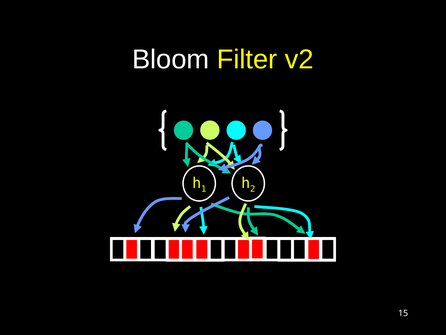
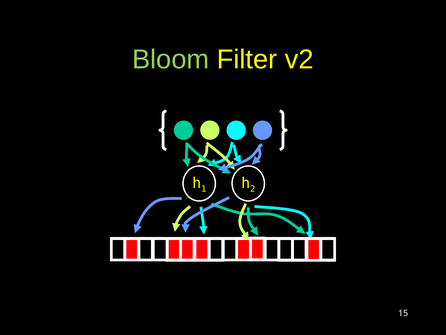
Bloom colour: white -> light green (171, 60)
